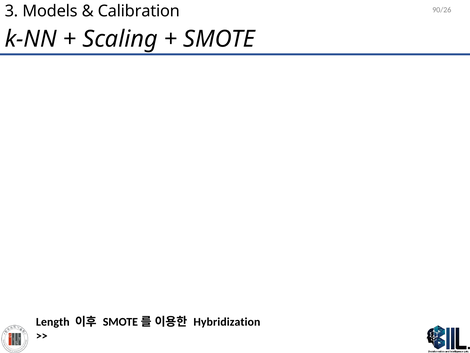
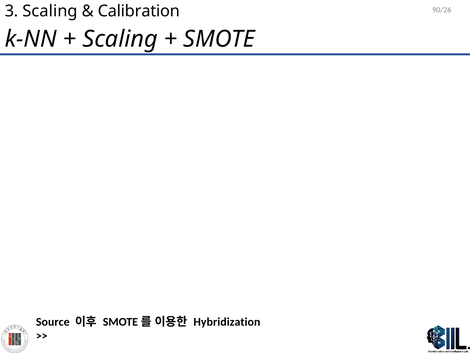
3 Models: Models -> Scaling (50, 11)
Length: Length -> Source (53, 321)
